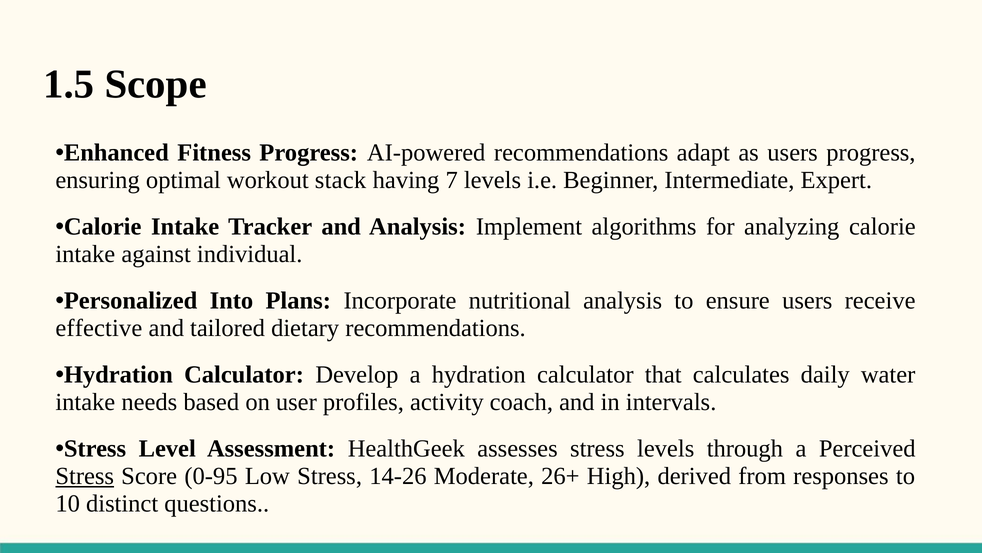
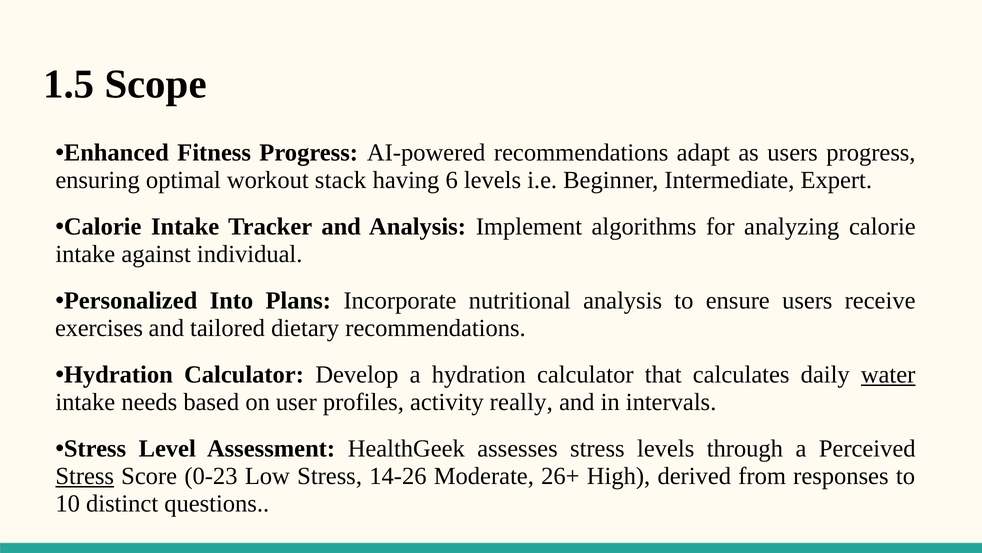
7: 7 -> 6 (452, 180)
effective: effective -> exercises (99, 328)
water underline: none -> present (888, 374)
coach: coach -> really (521, 402)
0-95: 0-95 -> 0-23 (211, 476)
